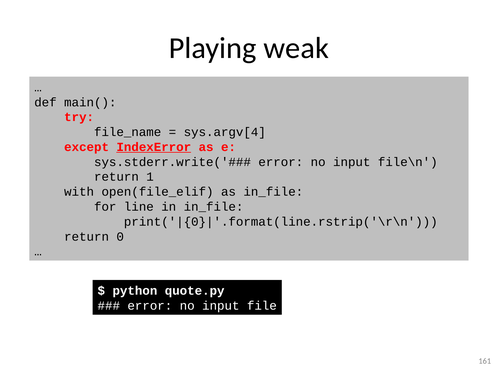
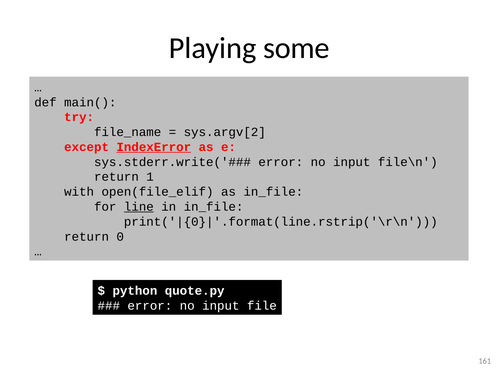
weak: weak -> some (296, 48)
sys.argv[4: sys.argv[4 -> sys.argv[2 (225, 132)
line underline: none -> present (139, 207)
